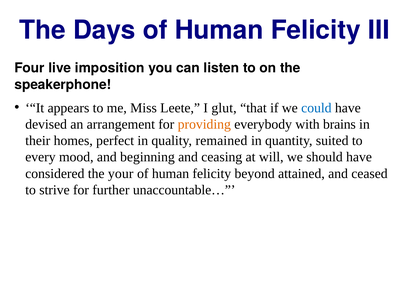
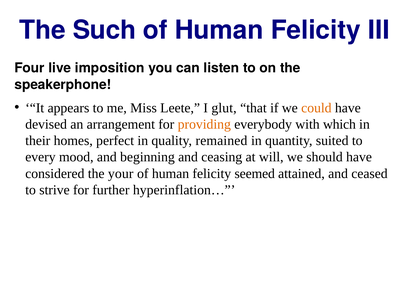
Days: Days -> Such (104, 30)
could colour: blue -> orange (316, 108)
brains: brains -> which (339, 124)
beyond: beyond -> seemed (255, 173)
unaccountable…: unaccountable… -> hyperinflation… (184, 190)
